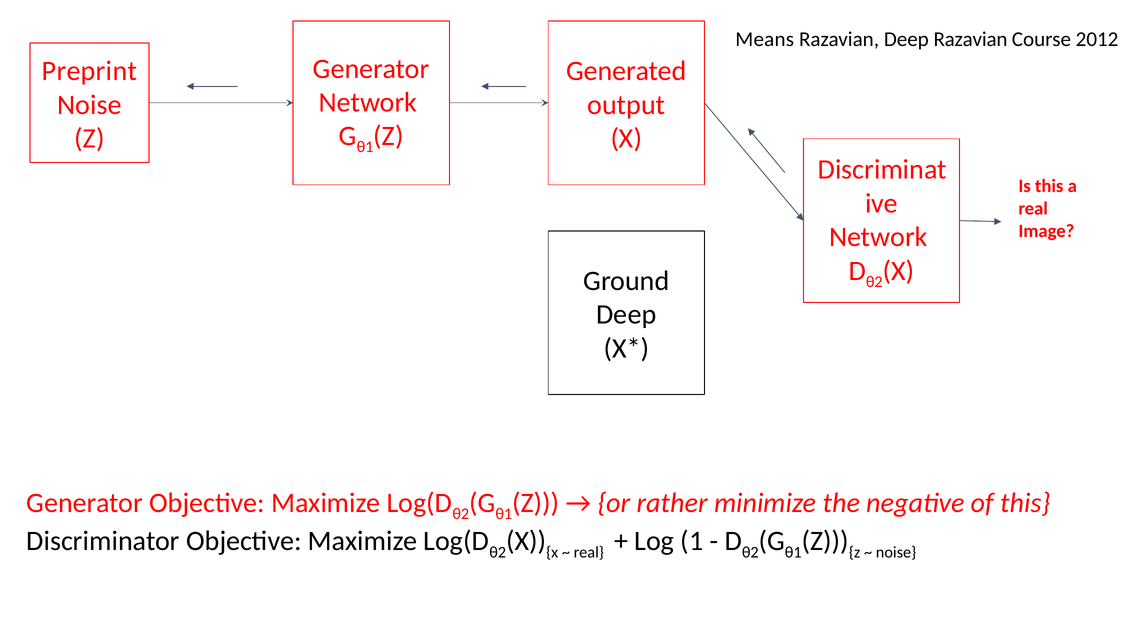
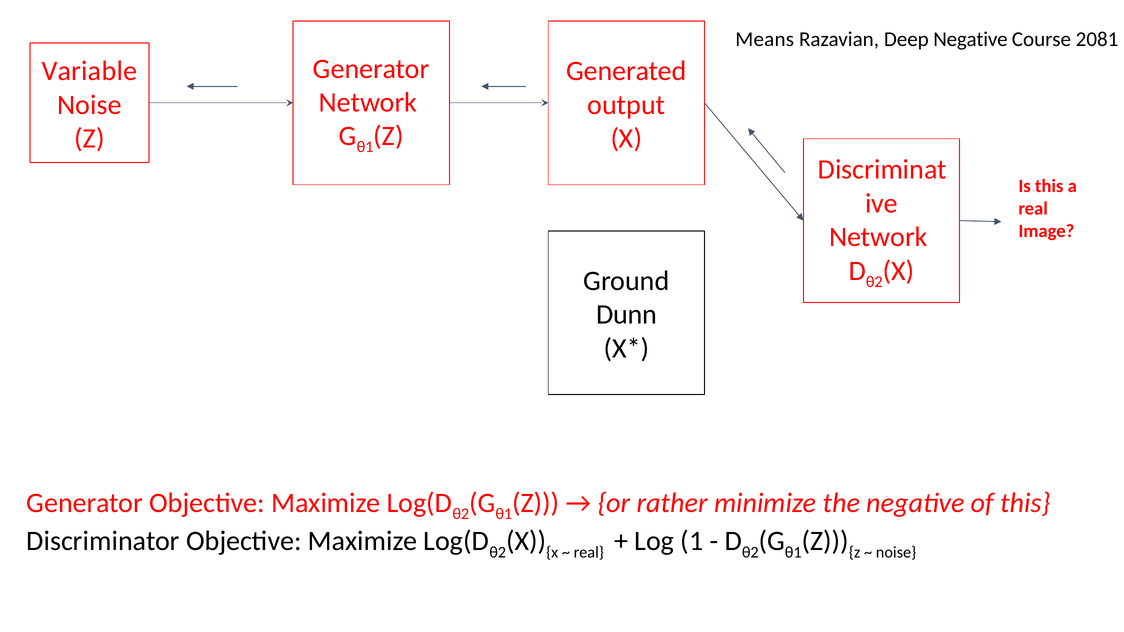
Deep Razavian: Razavian -> Negative (970, 39)
2012: 2012 -> 2081 (1097, 39)
Preprint: Preprint -> Variable (89, 71)
Deep: Deep -> Dunn (626, 315)
